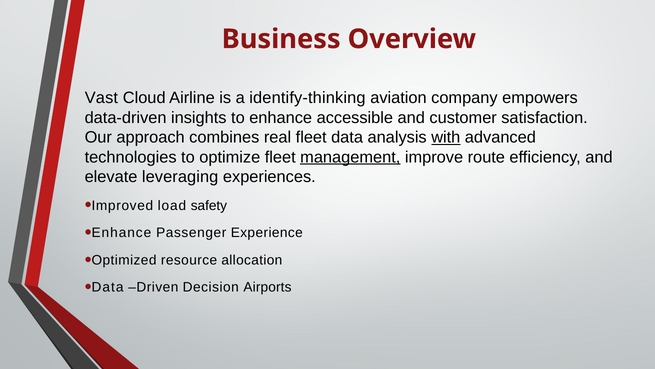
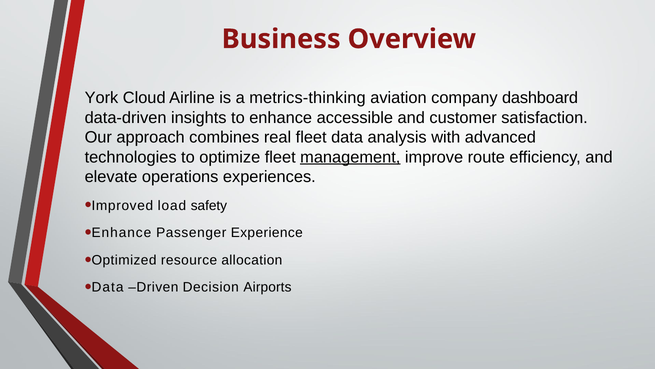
Vast: Vast -> York (101, 98)
identify-thinking: identify-thinking -> metrics-thinking (307, 98)
empowers: empowers -> dashboard (540, 98)
with underline: present -> none (446, 137)
leveraging: leveraging -> operations (180, 177)
